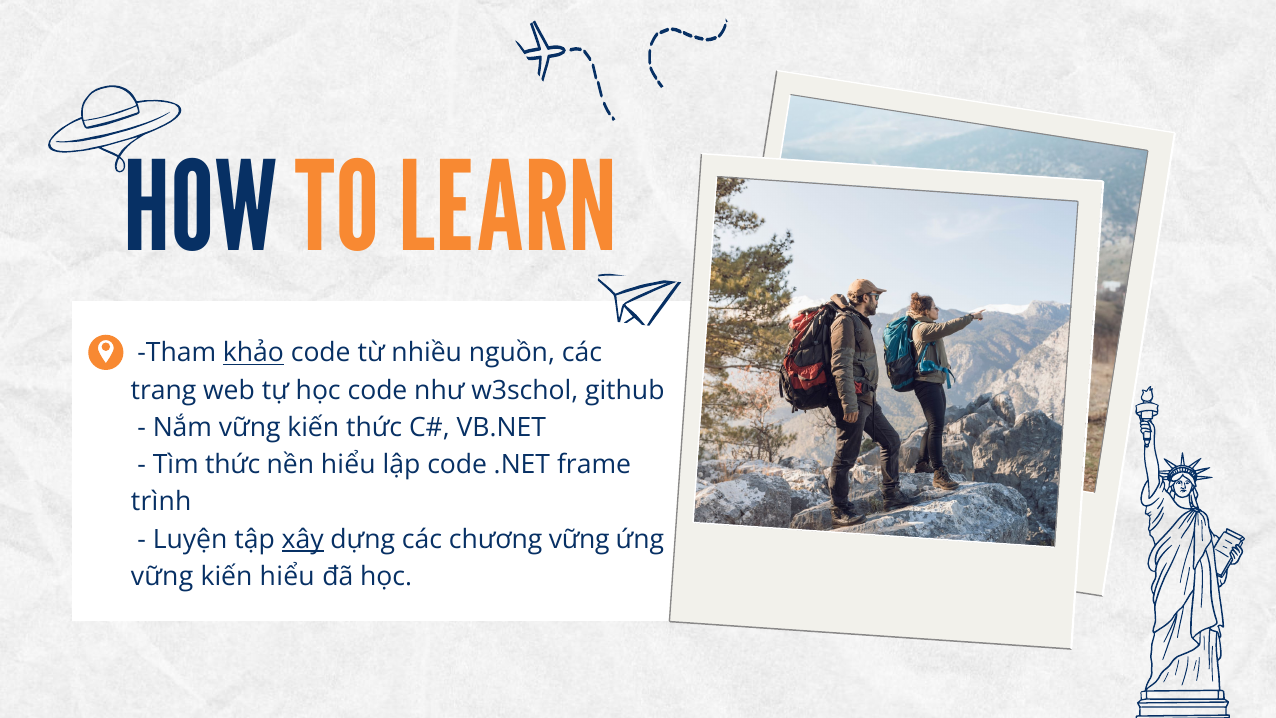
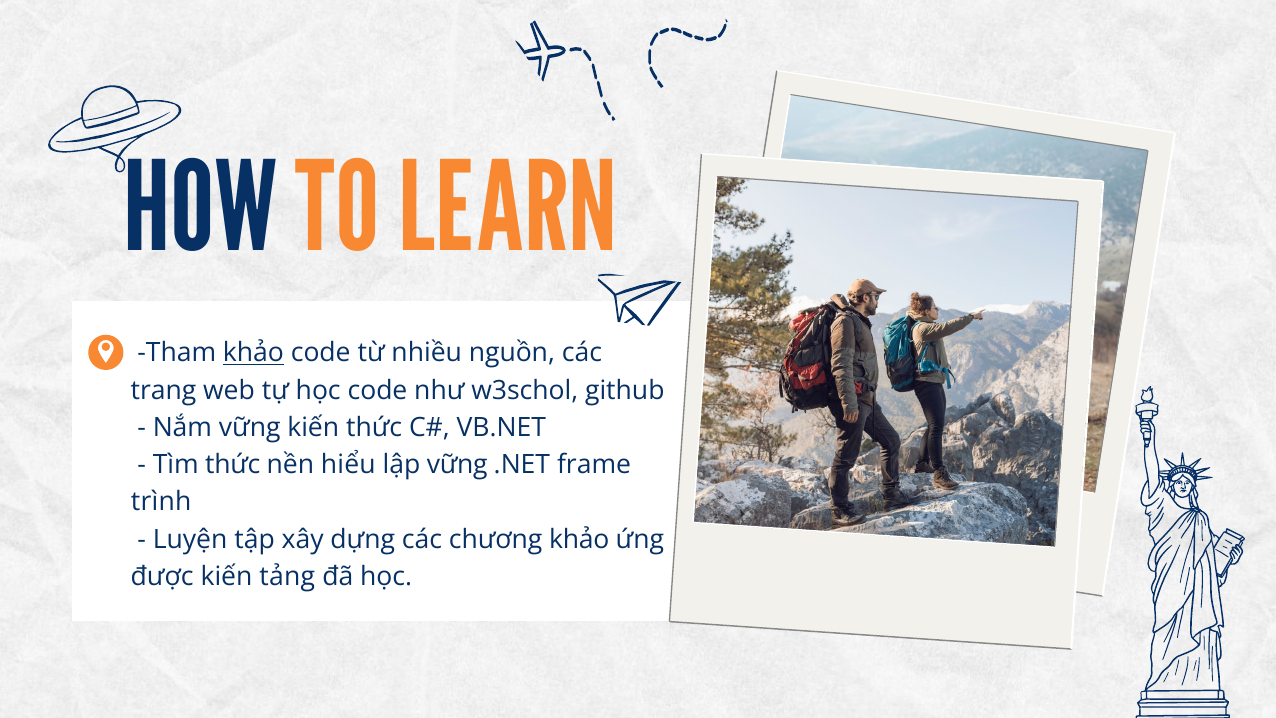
lập code: code -> vững (457, 465)
xây underline: present -> none (303, 539)
chương vững: vững -> khảo (579, 539)
vững: vững -> được (162, 576)
kiến hiểu: hiểu -> tảng (287, 576)
